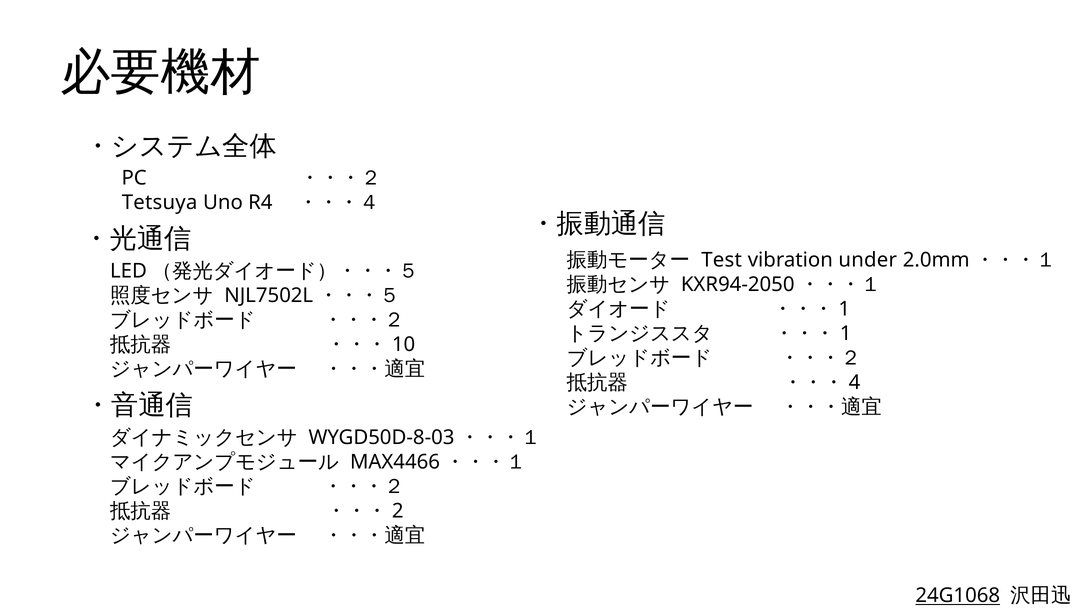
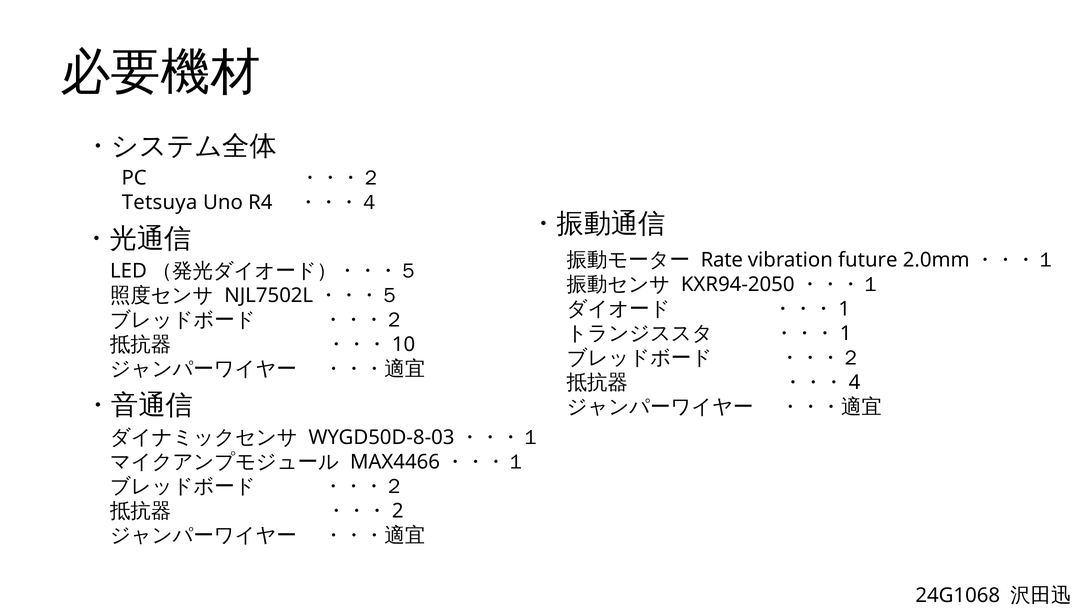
Test: Test -> Rate (722, 260)
under: under -> future (868, 260)
24G1068 underline: present -> none (958, 595)
